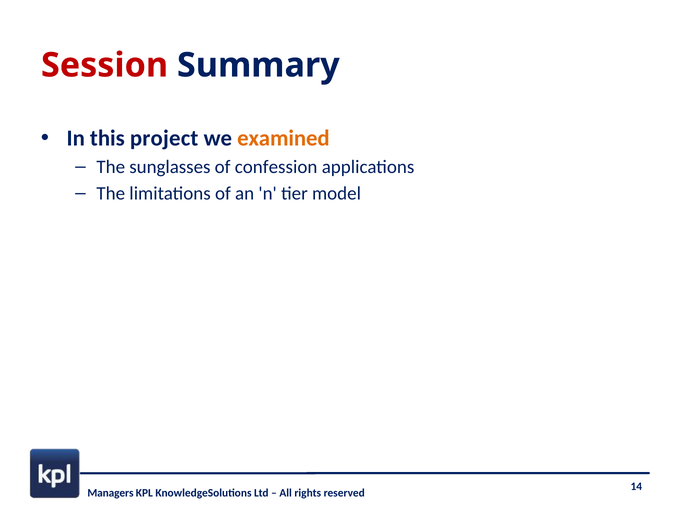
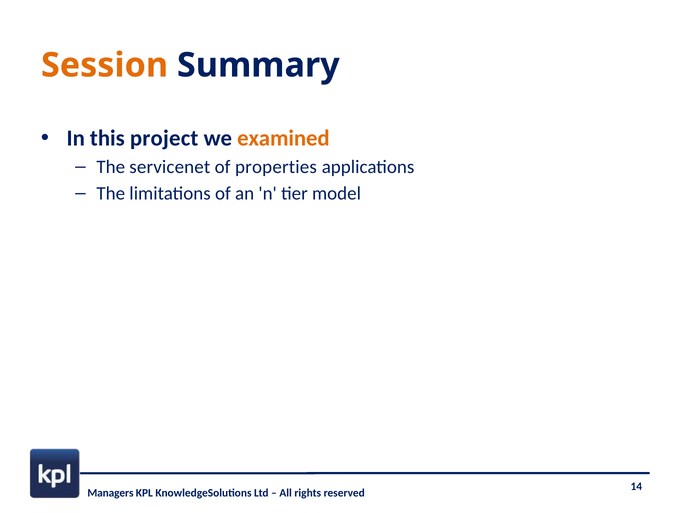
Session colour: red -> orange (105, 65)
sunglasses: sunglasses -> servicenet (170, 167)
confession: confession -> properties (276, 167)
